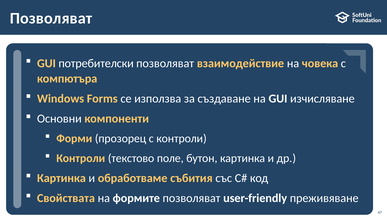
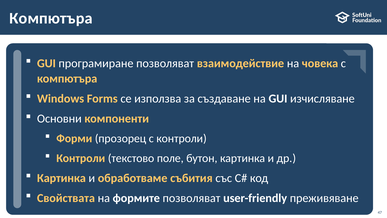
Позволяват: Позволяват -> Компютъра (51, 18)
потребителски: потребителски -> програмиране (96, 63)
